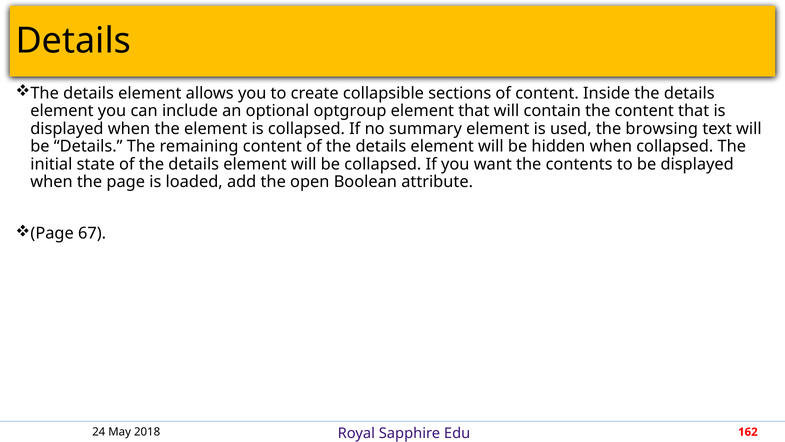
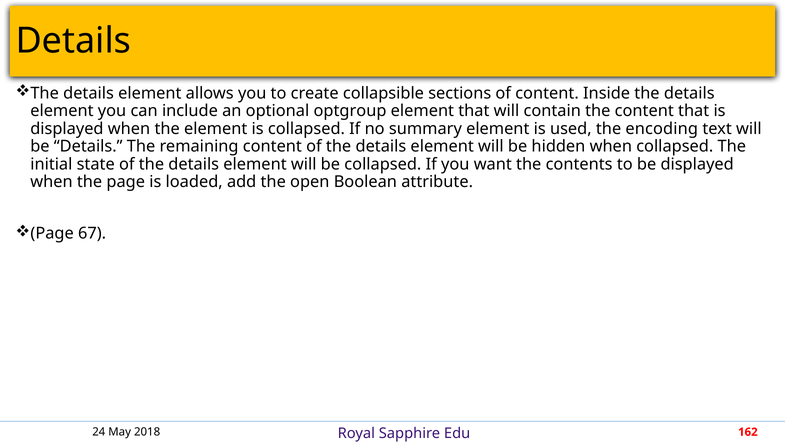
browsing: browsing -> encoding (662, 129)
